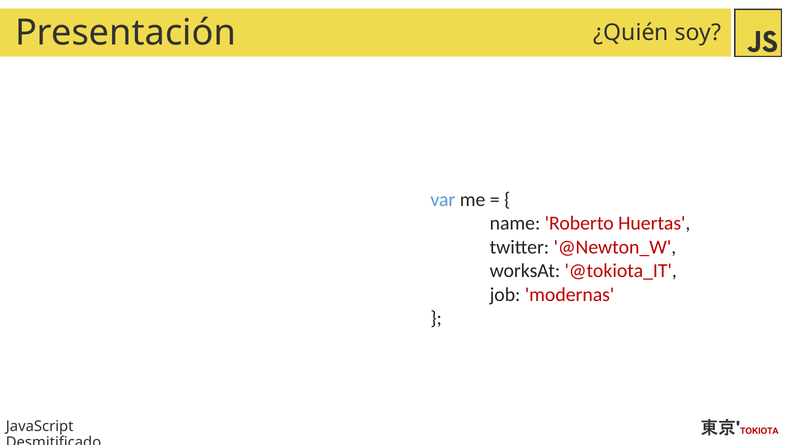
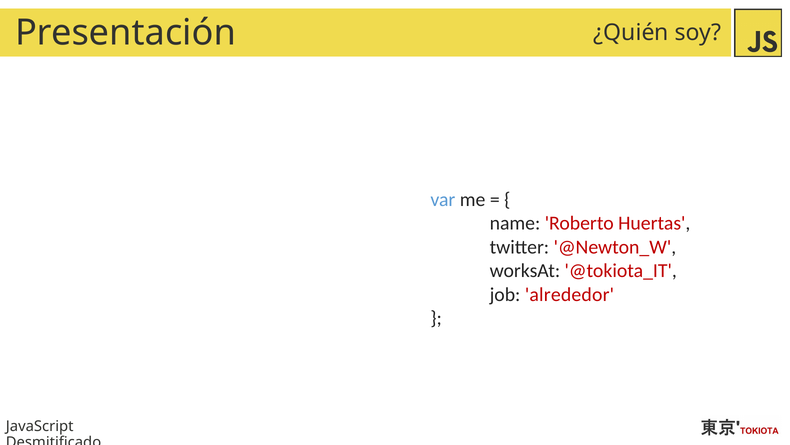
modernas: modernas -> alrededor (569, 294)
